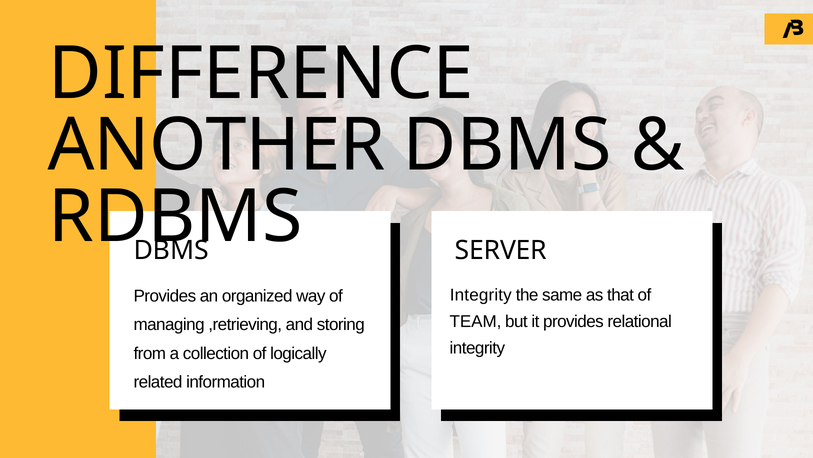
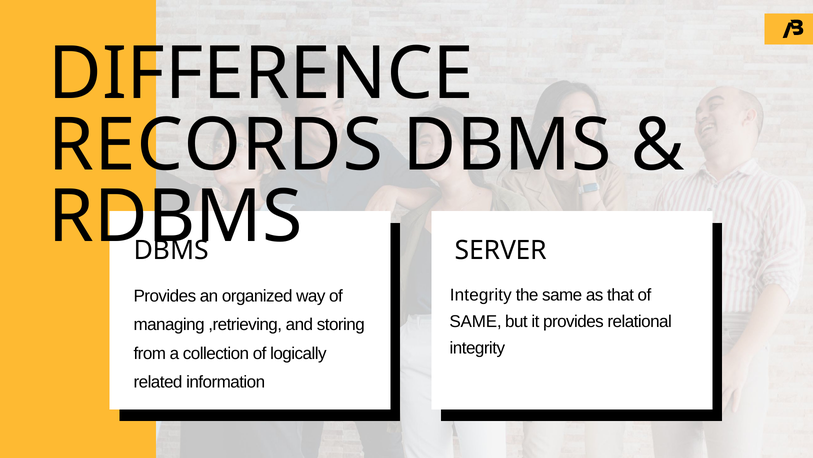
ANOTHER: ANOTHER -> RECORDS (216, 145)
TEAM: TEAM -> SAME (476, 321)
